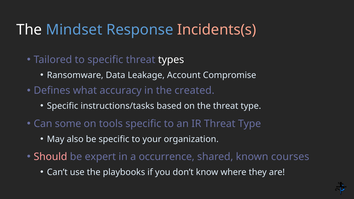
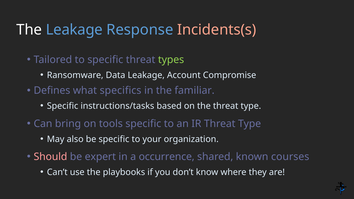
The Mindset: Mindset -> Leakage (74, 30)
types colour: white -> light green (171, 60)
accuracy: accuracy -> specifics (121, 91)
created: created -> familiar (195, 91)
some: some -> bring (68, 124)
